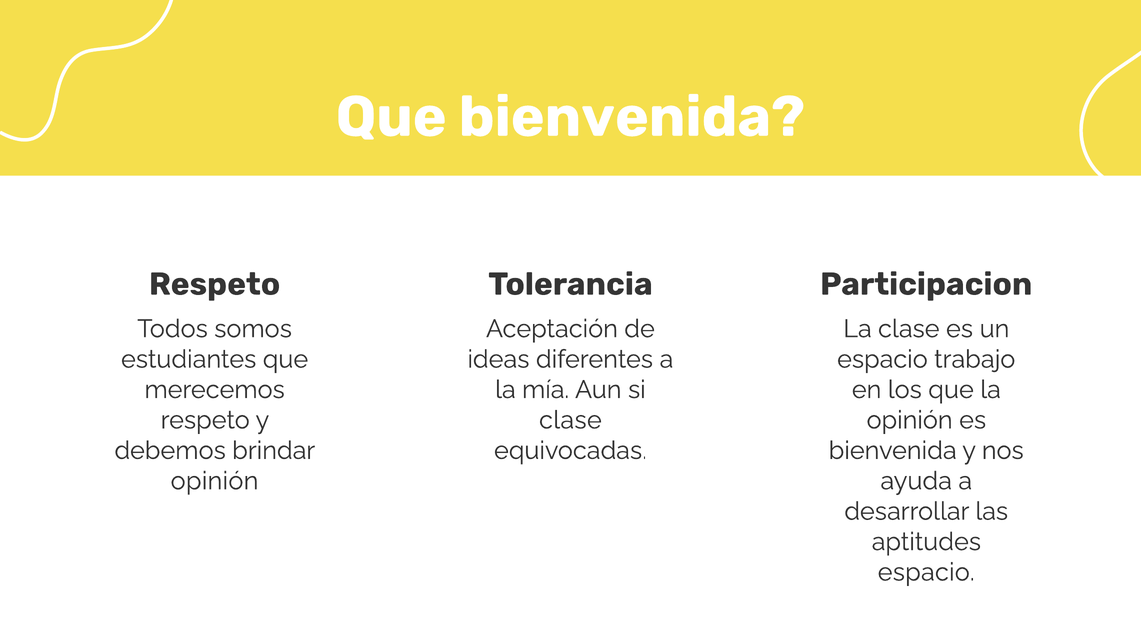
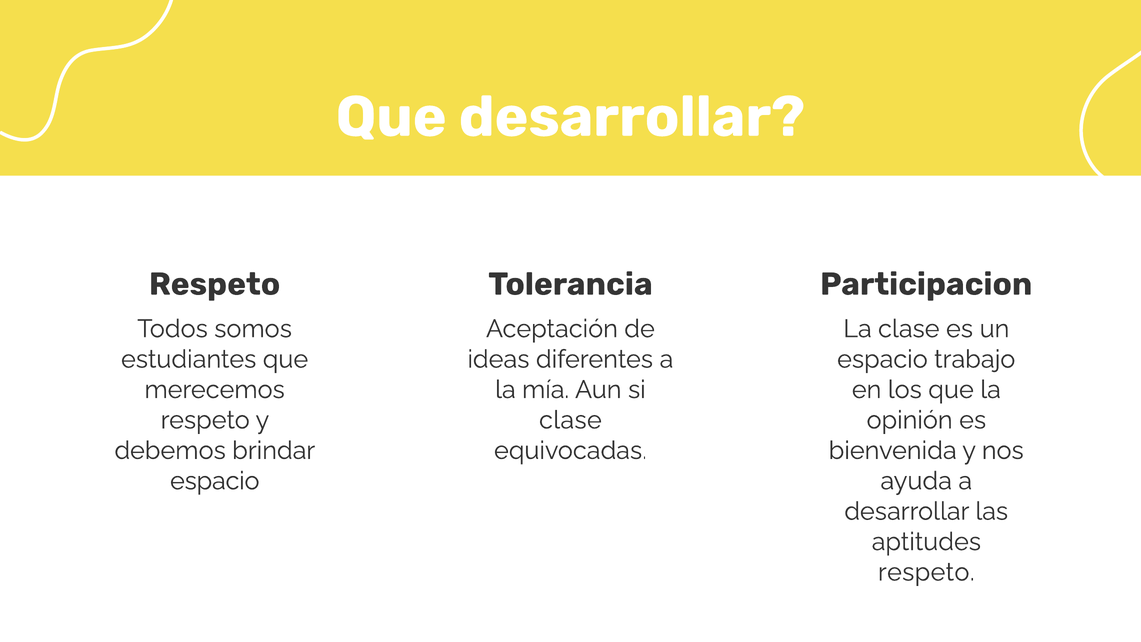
Que bienvenida: bienvenida -> desarrollar (632, 117)
opinión: opinión -> espacio (215, 481)
espacio: espacio -> respeto (926, 572)
